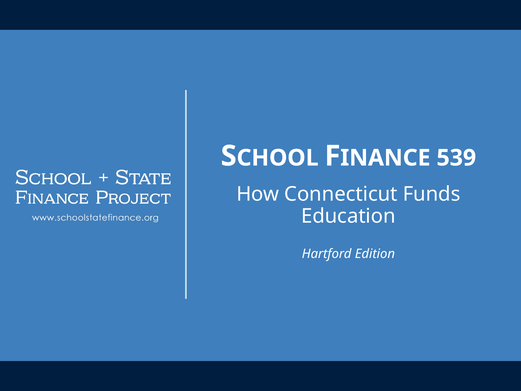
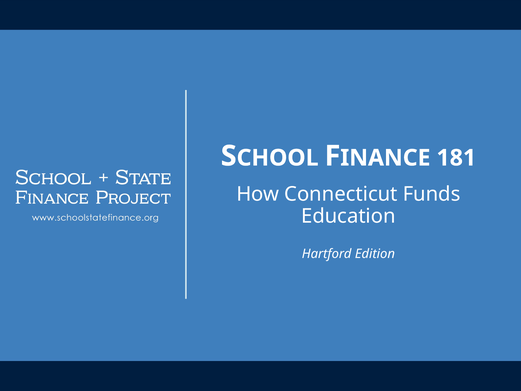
539: 539 -> 181 (456, 158)
